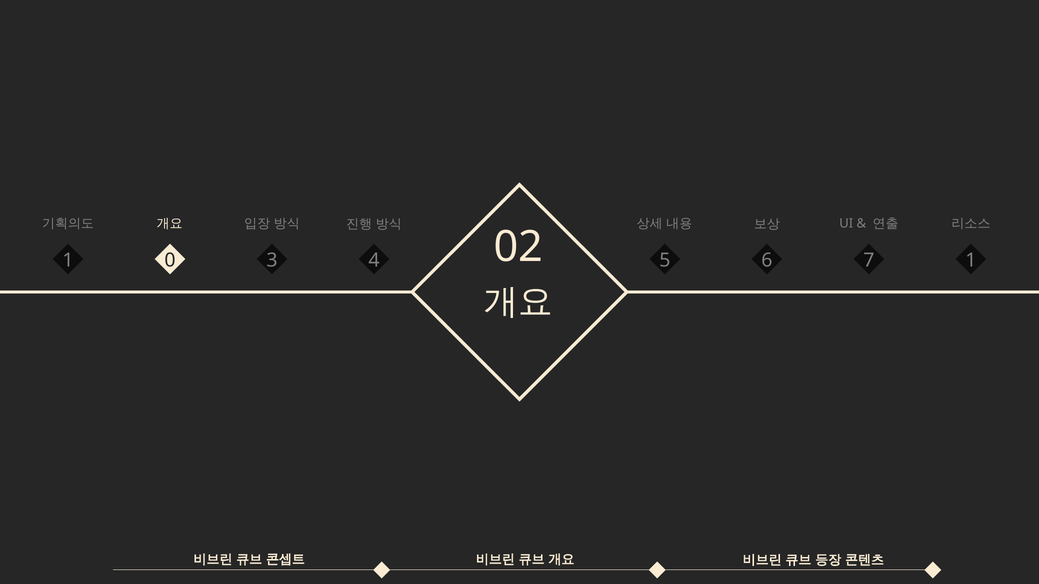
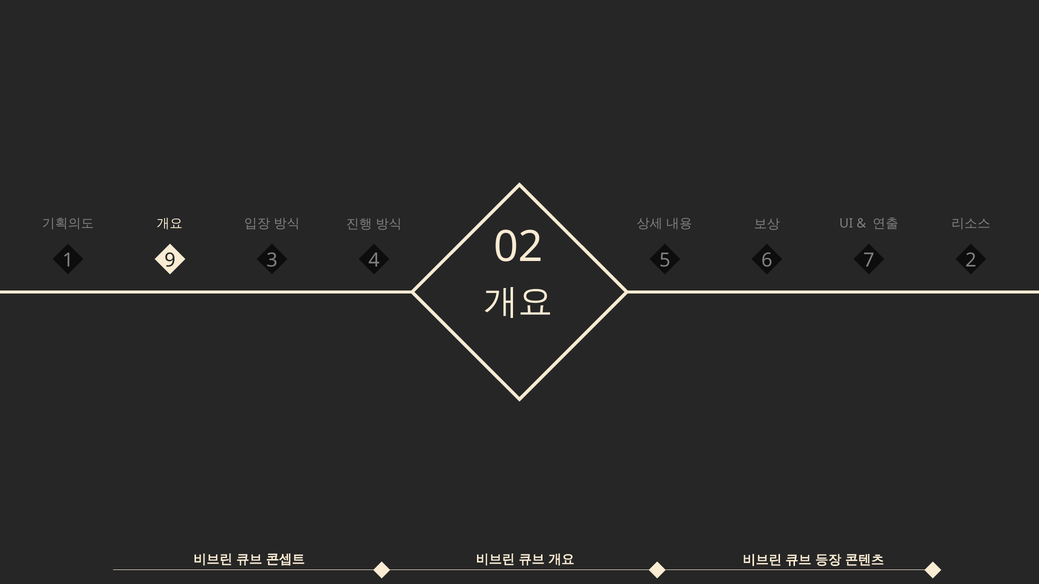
0: 0 -> 9 (170, 261)
4 1: 1 -> 2 (971, 261)
